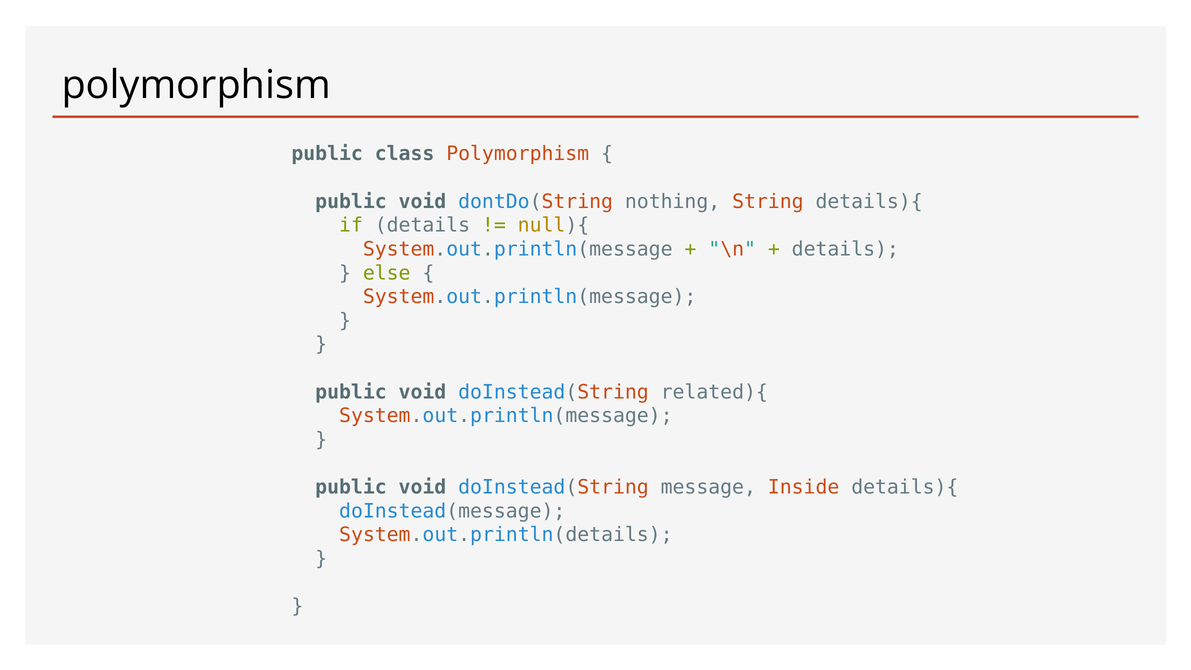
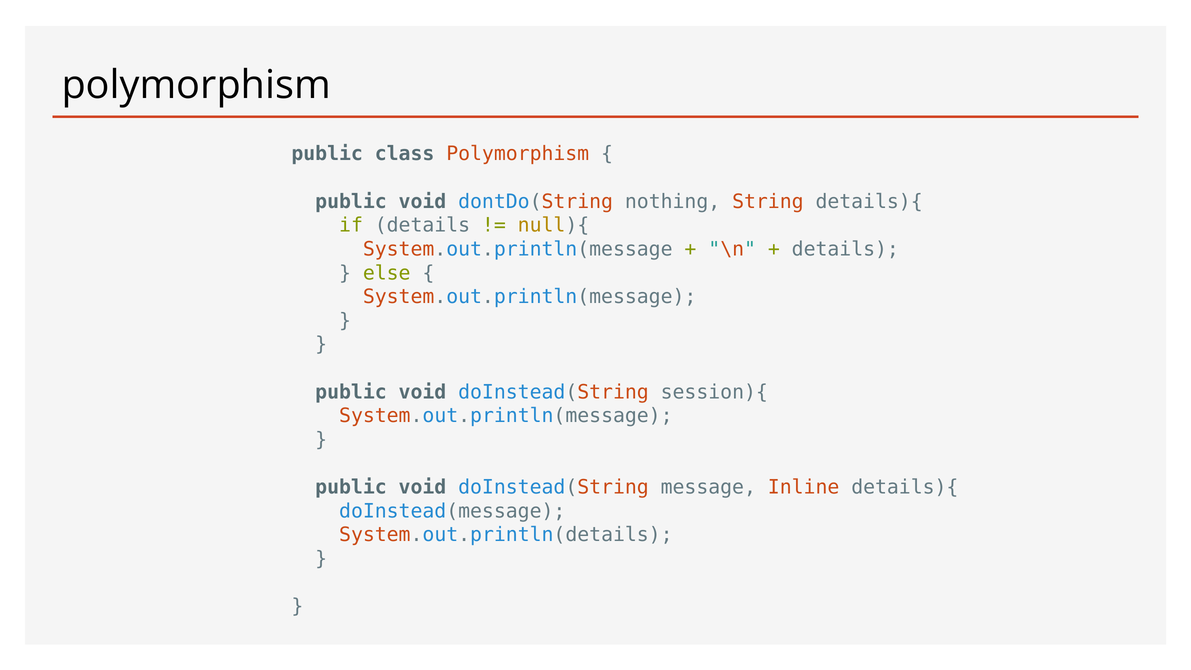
related){: related){ -> session){ (714, 392)
Inside: Inside -> Inline (804, 487)
